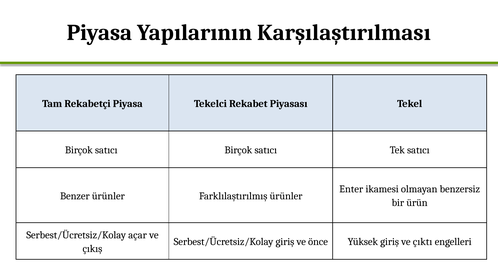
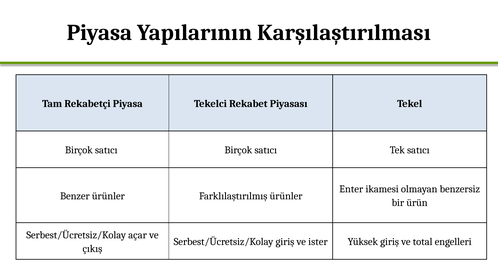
önce: önce -> ister (318, 242)
çıktı: çıktı -> total (423, 242)
